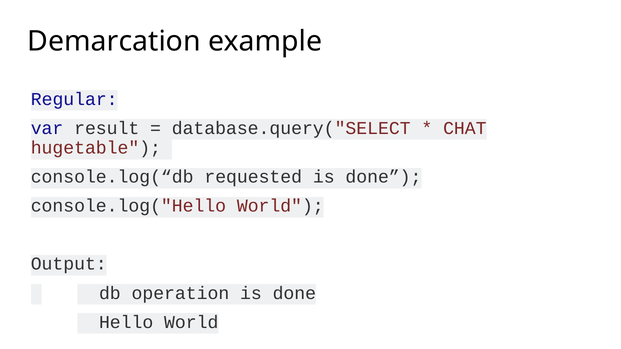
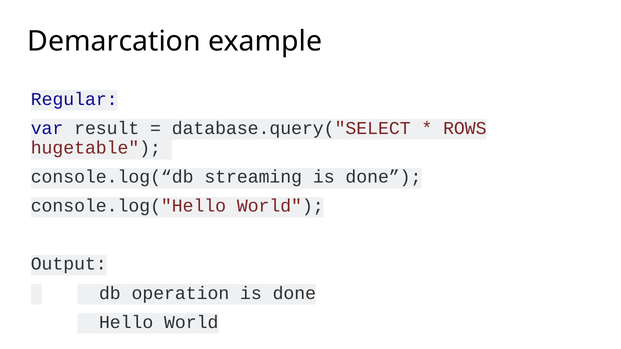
CHAT: CHAT -> ROWS (465, 128)
requested: requested -> streaming (253, 177)
